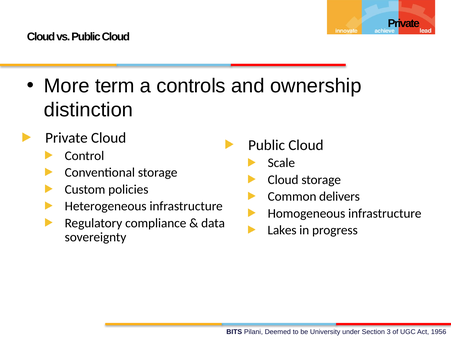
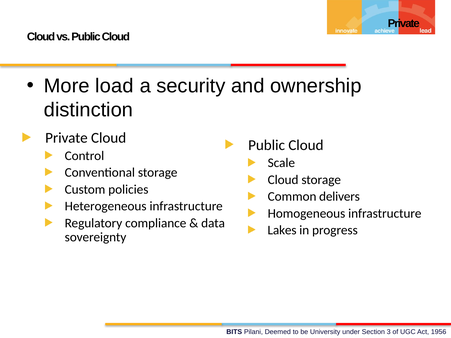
term: term -> load (115, 86)
controls: controls -> security (191, 86)
